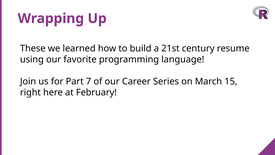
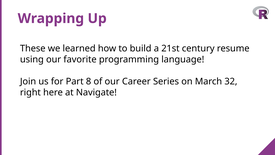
7: 7 -> 8 (89, 81)
15: 15 -> 32 (231, 81)
February: February -> Navigate (96, 92)
